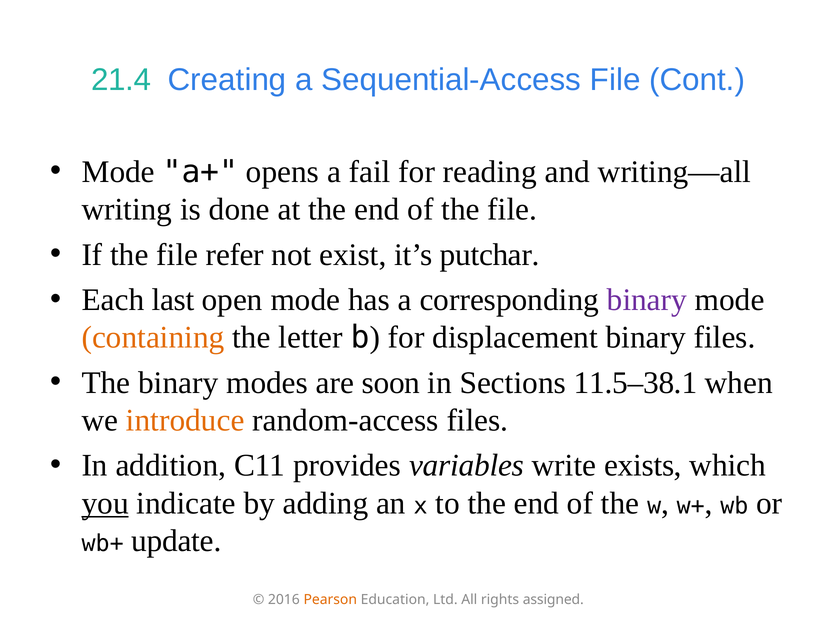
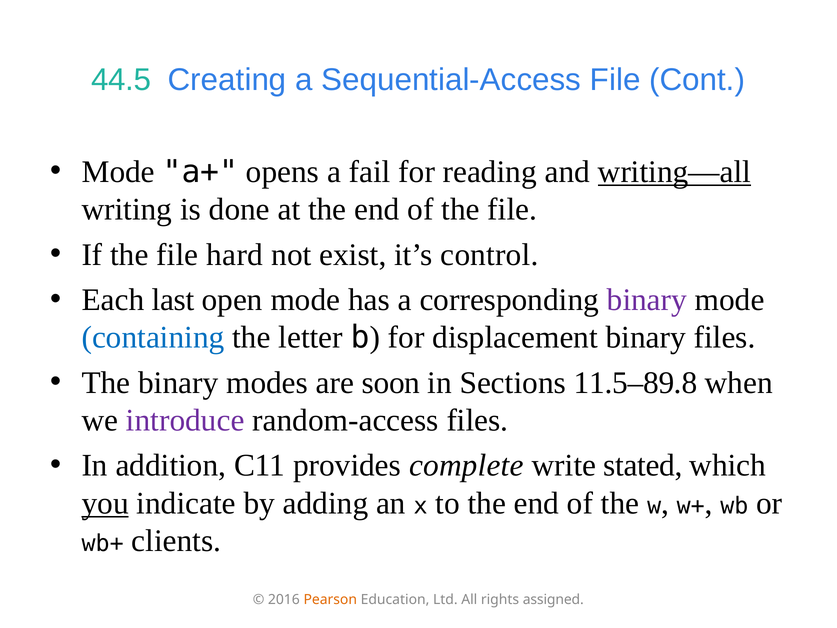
21.4: 21.4 -> 44.5 (121, 80)
writing—all underline: none -> present (674, 172)
refer: refer -> hard (235, 255)
putchar: putchar -> control (489, 255)
containing colour: orange -> blue (153, 337)
11.5–38.1: 11.5–38.1 -> 11.5–89.8 (636, 383)
introduce colour: orange -> purple (185, 420)
variables: variables -> complete (466, 465)
exists: exists -> stated (643, 465)
update: update -> clients (176, 541)
